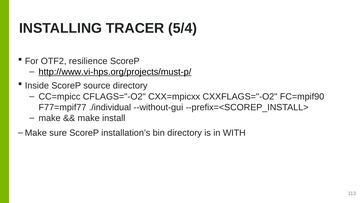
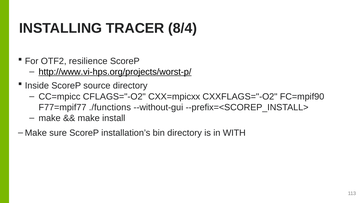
5/4: 5/4 -> 8/4 (183, 28)
http://www.vi-hps.org/projects/must-p/: http://www.vi-hps.org/projects/must-p/ -> http://www.vi-hps.org/projects/worst-p/ (115, 72)
./individual: ./individual -> ./functions (110, 107)
